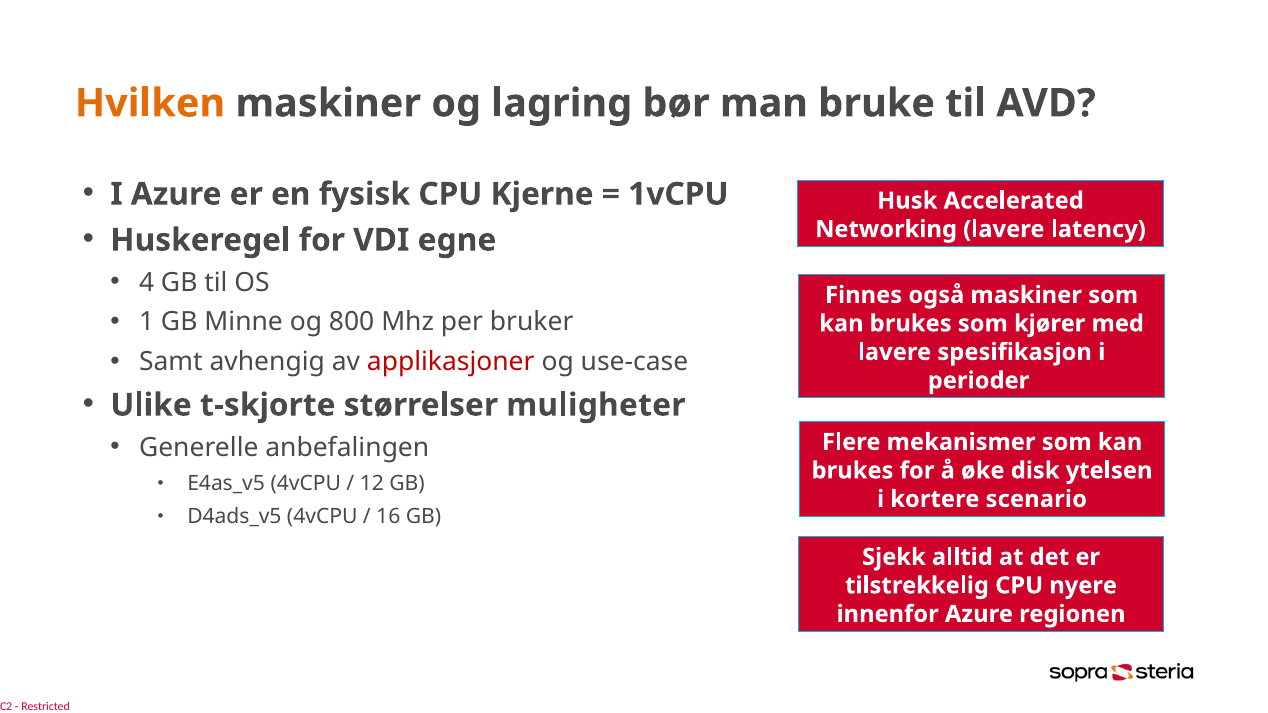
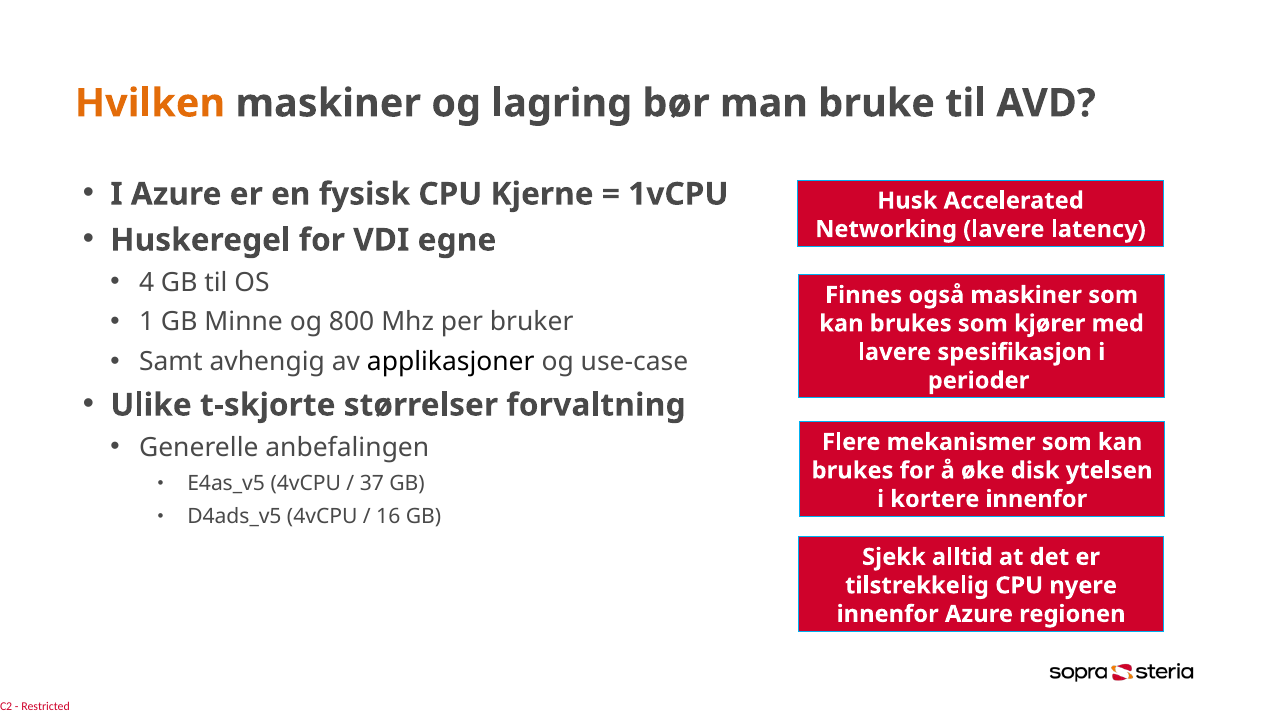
applikasjoner colour: red -> black (451, 362)
muligheter: muligheter -> forvaltning (596, 405)
12: 12 -> 37 (372, 484)
kortere scenario: scenario -> innenfor (1036, 499)
